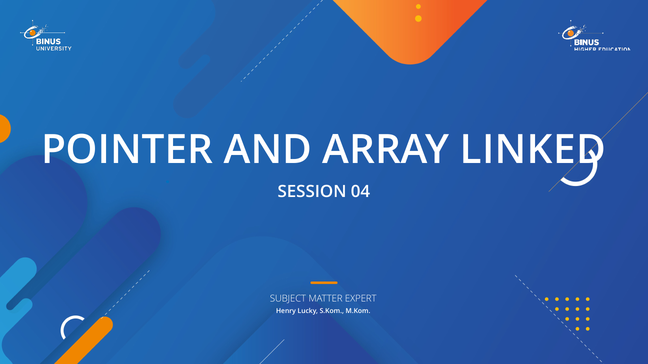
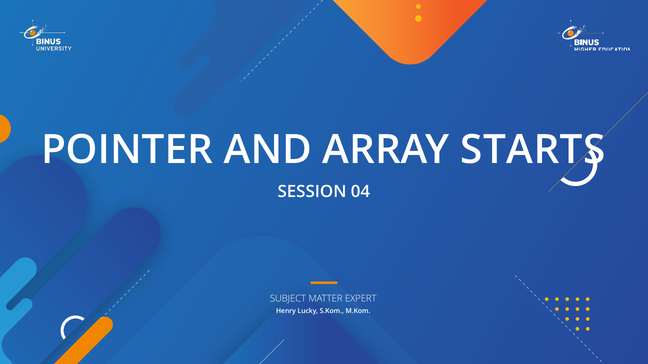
LINKED: LINKED -> STARTS (533, 150)
